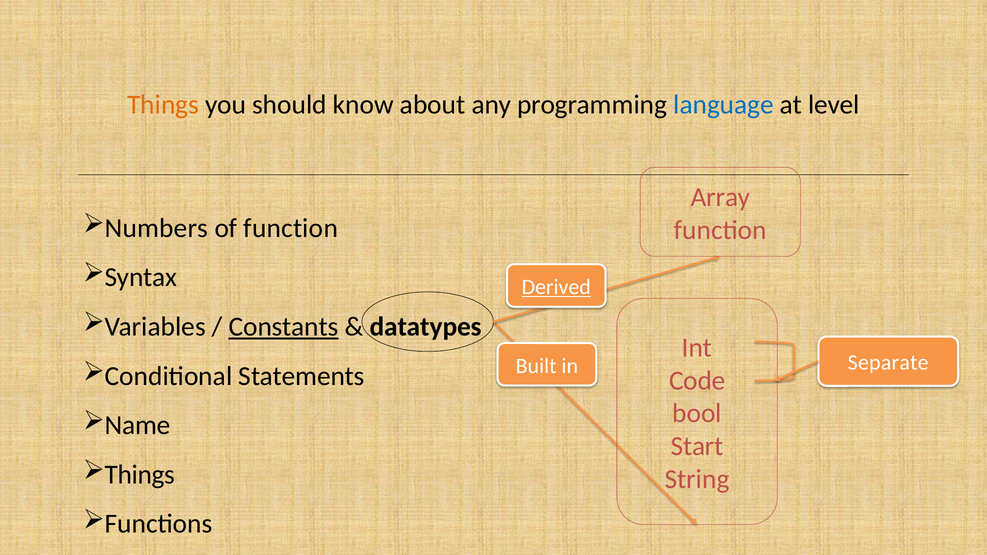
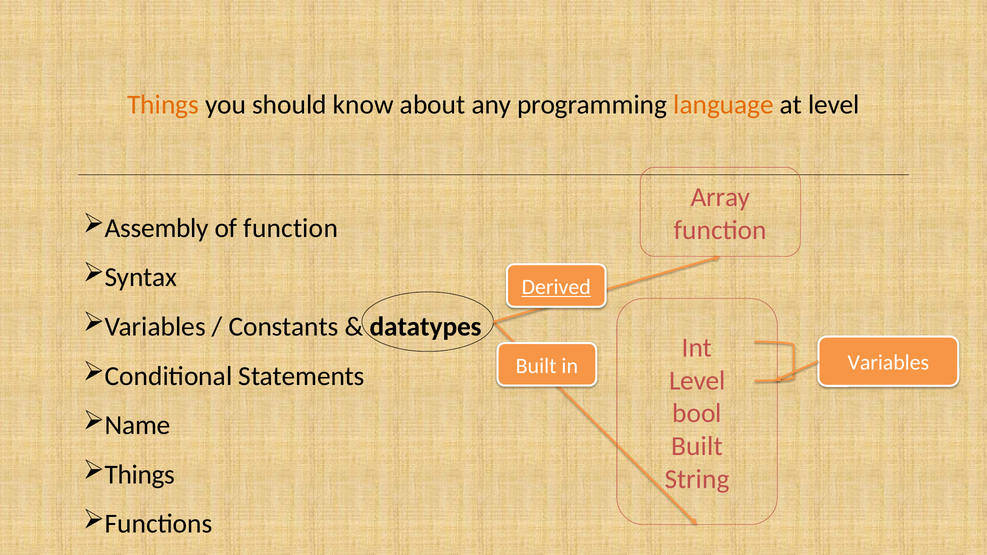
language colour: blue -> orange (724, 105)
Numbers: Numbers -> Assembly (157, 228)
Constants underline: present -> none (284, 327)
Separate: Separate -> Variables (888, 363)
Code: Code -> Level (697, 381)
Start: Start -> Built (697, 446)
